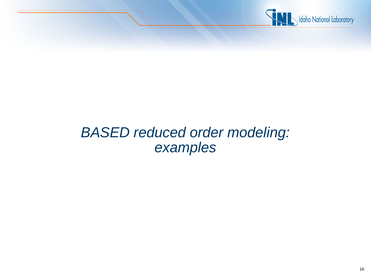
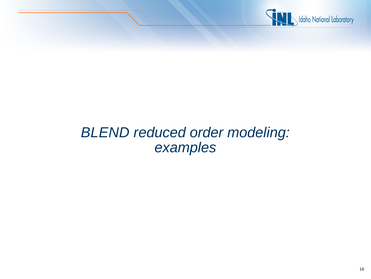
BASED: BASED -> BLEND (105, 132)
